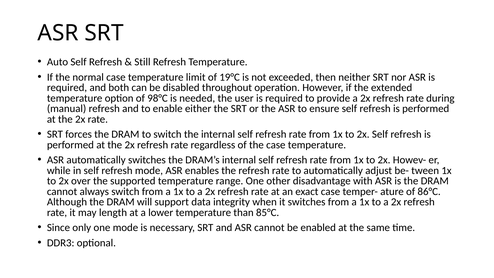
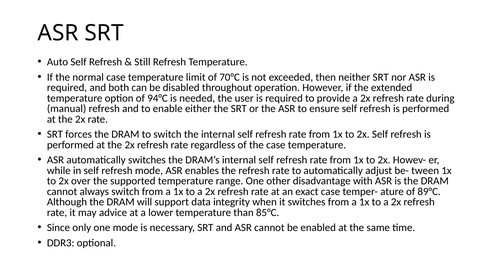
19°C: 19°C -> 70°C (230, 77)
98°C: 98°C -> 94°C (158, 98)
86°C: 86°C -> 89°C (429, 191)
length: length -> advice (113, 212)
